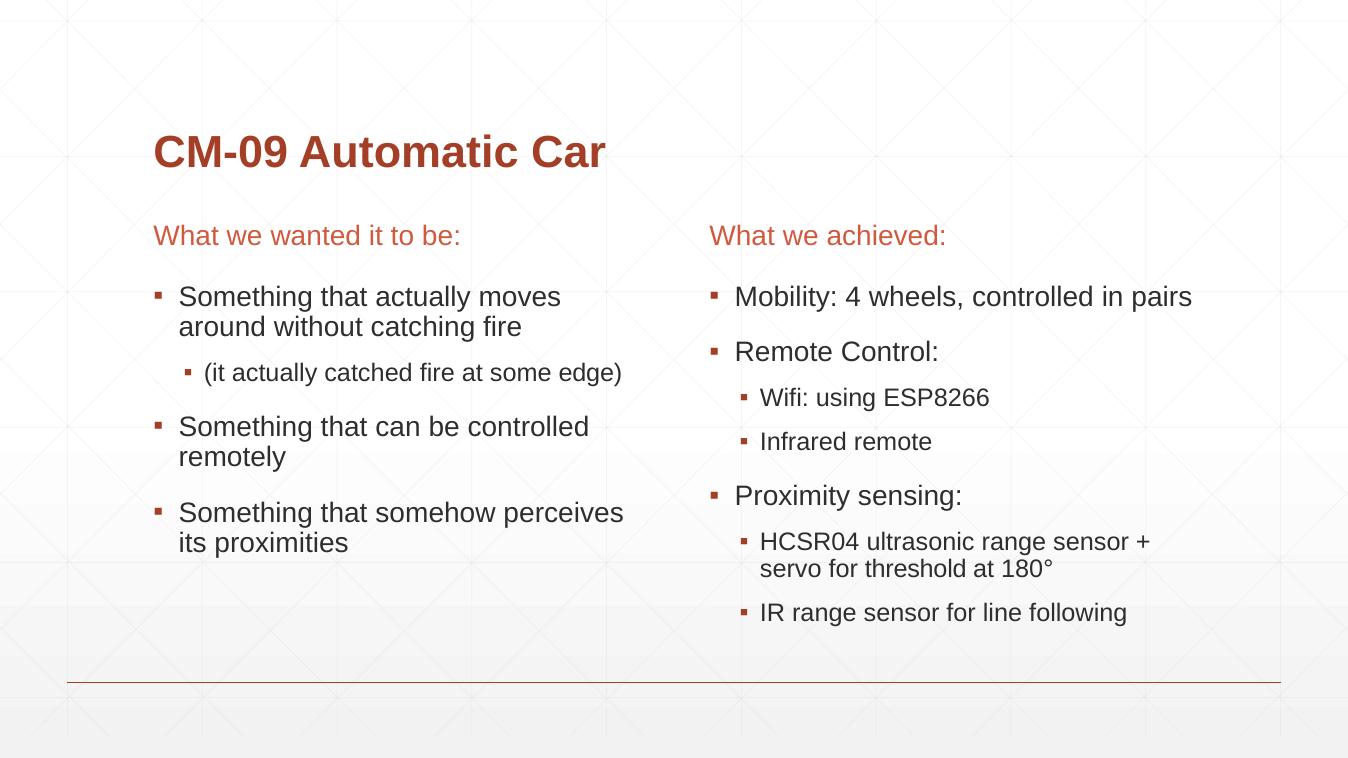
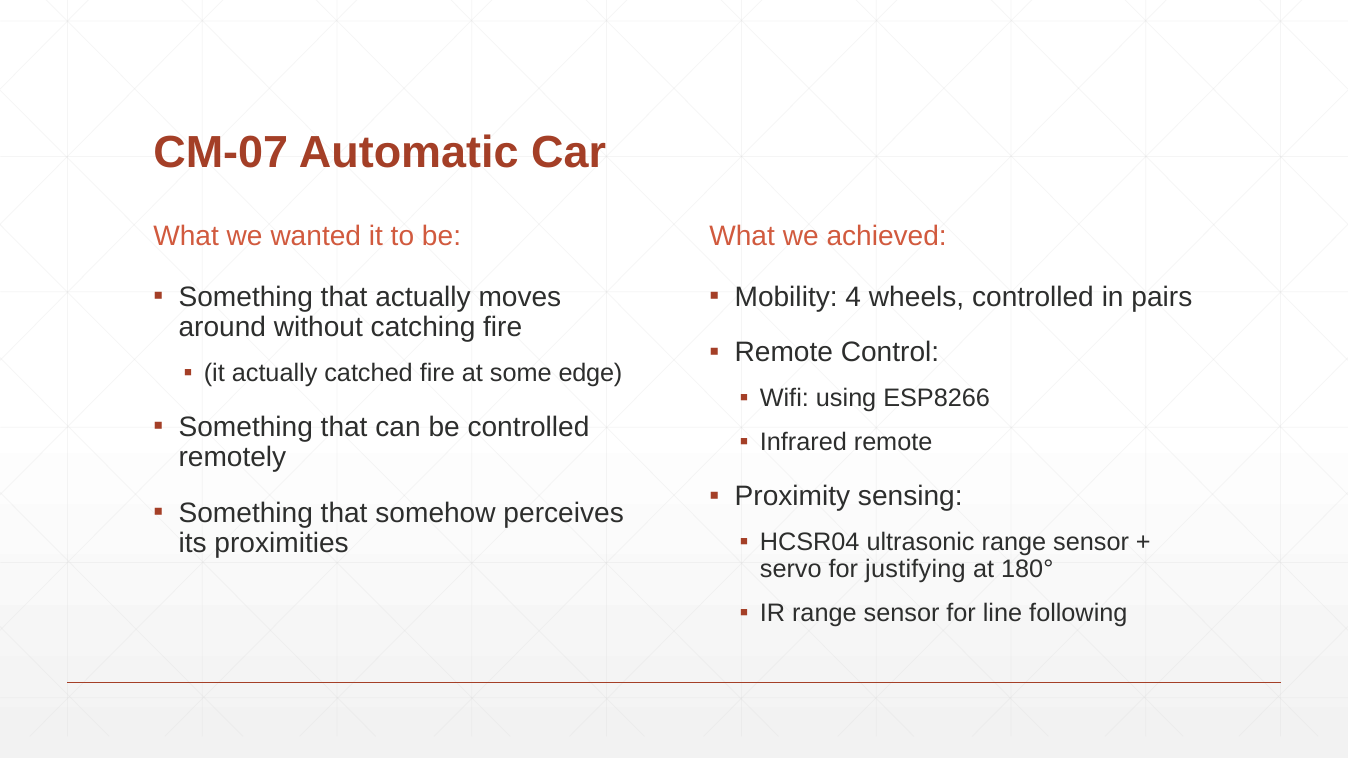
CM-09: CM-09 -> CM-07 (221, 152)
threshold: threshold -> justifying (915, 569)
